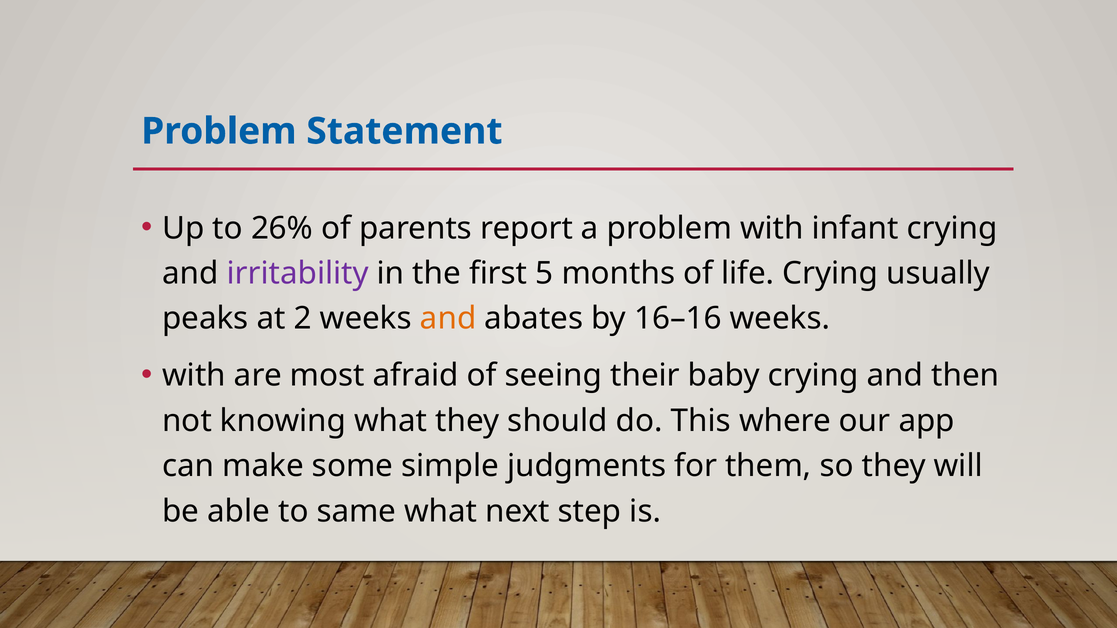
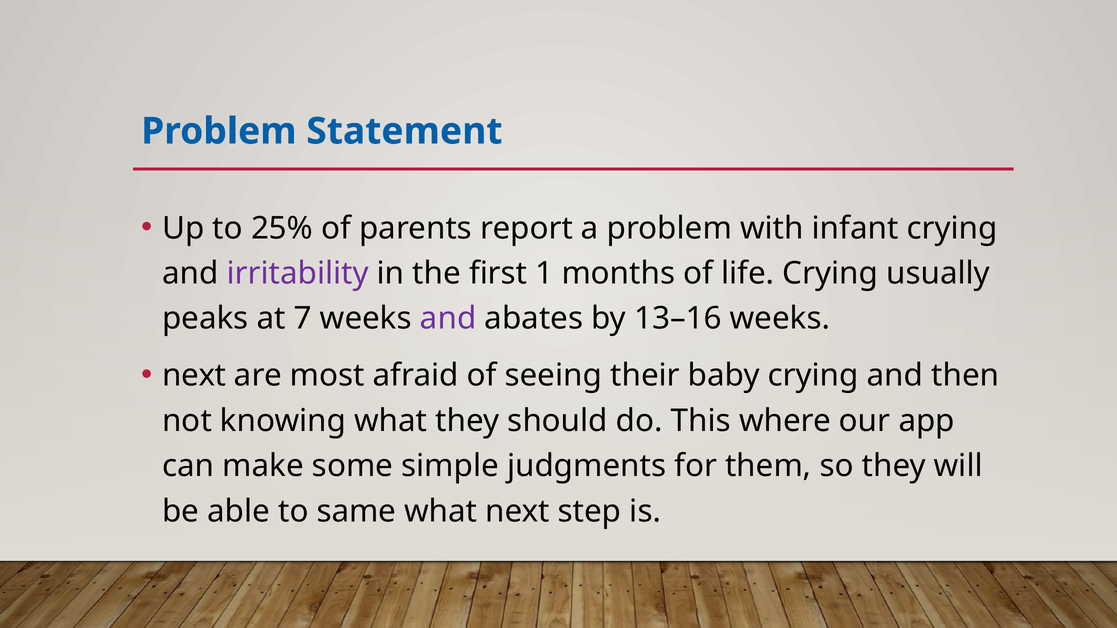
26%: 26% -> 25% (282, 228)
5: 5 -> 1 (544, 274)
2: 2 -> 7 (303, 319)
and colour: orange -> purple (448, 319)
16–16: 16–16 -> 13–16 (678, 319)
with: with -> next (194, 376)
